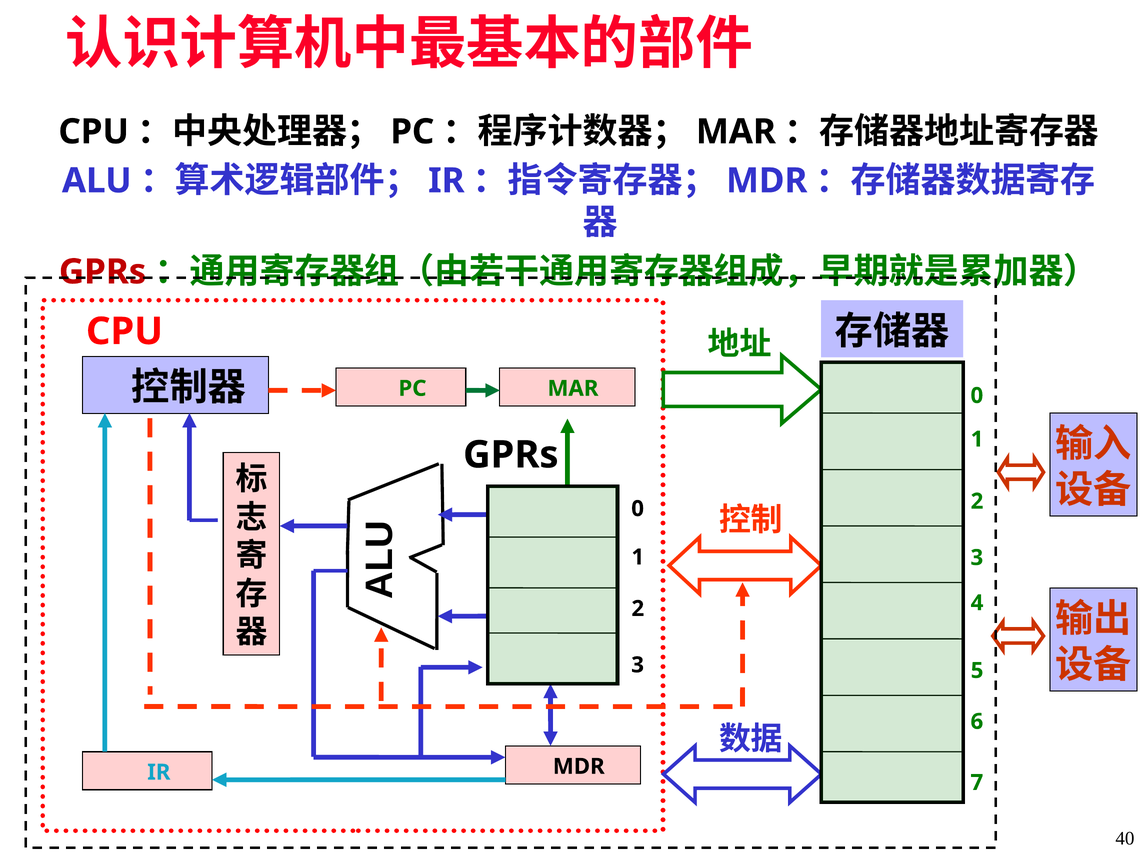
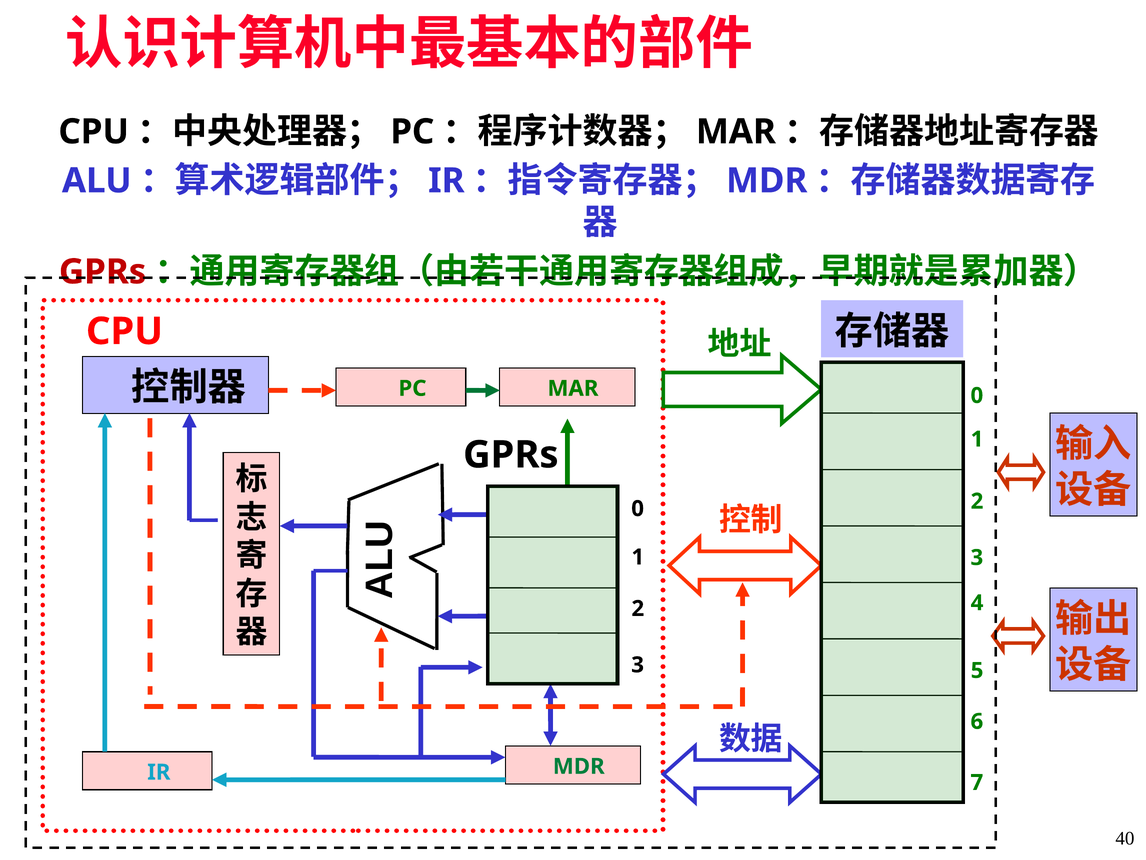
MDR colour: black -> green (579, 766)
